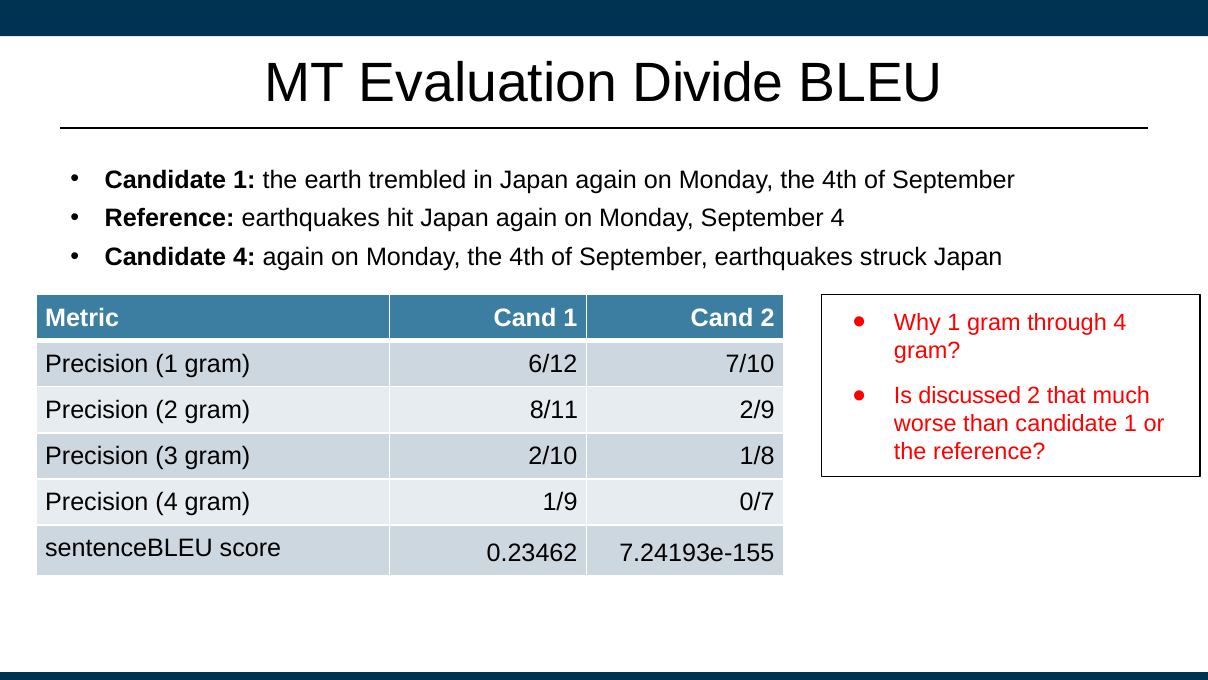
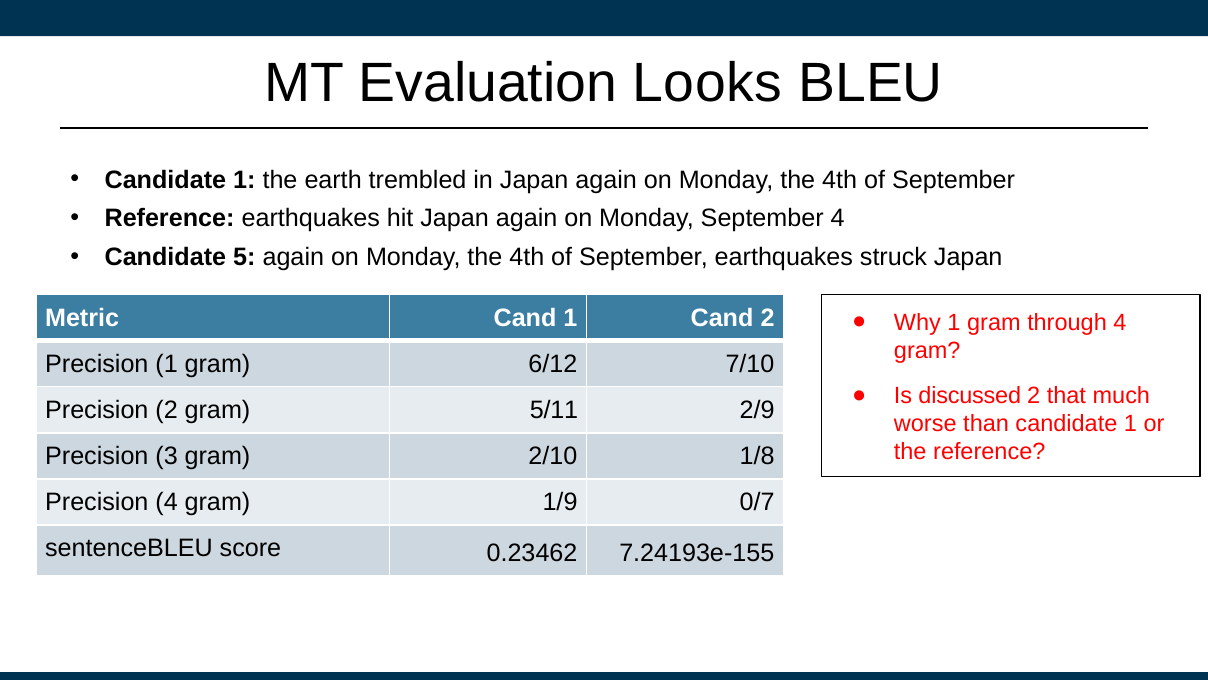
Divide: Divide -> Looks (708, 83)
Candidate 4: 4 -> 5 (244, 257)
8/11: 8/11 -> 5/11 (554, 410)
